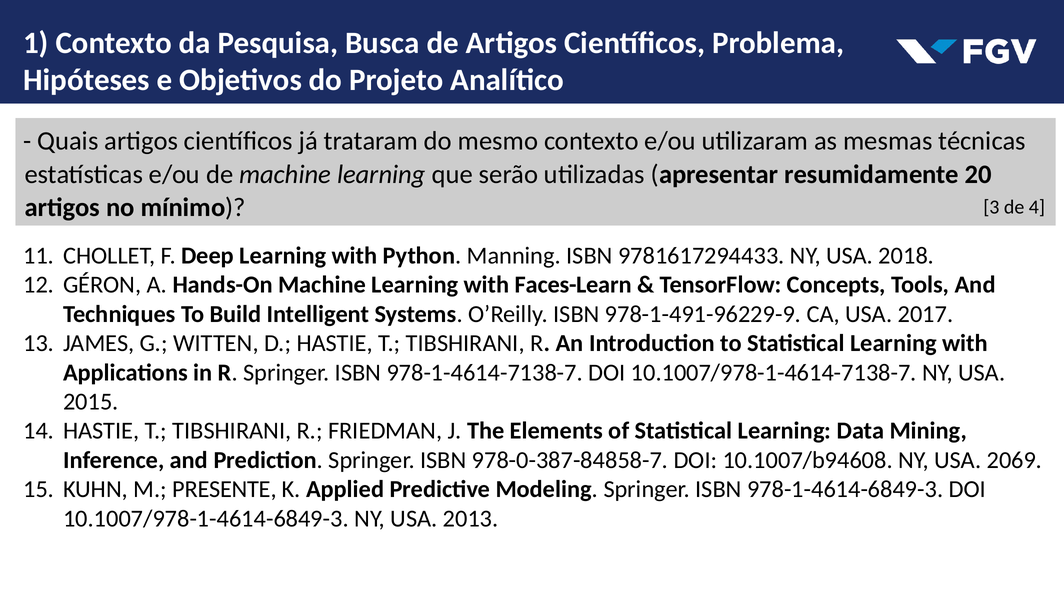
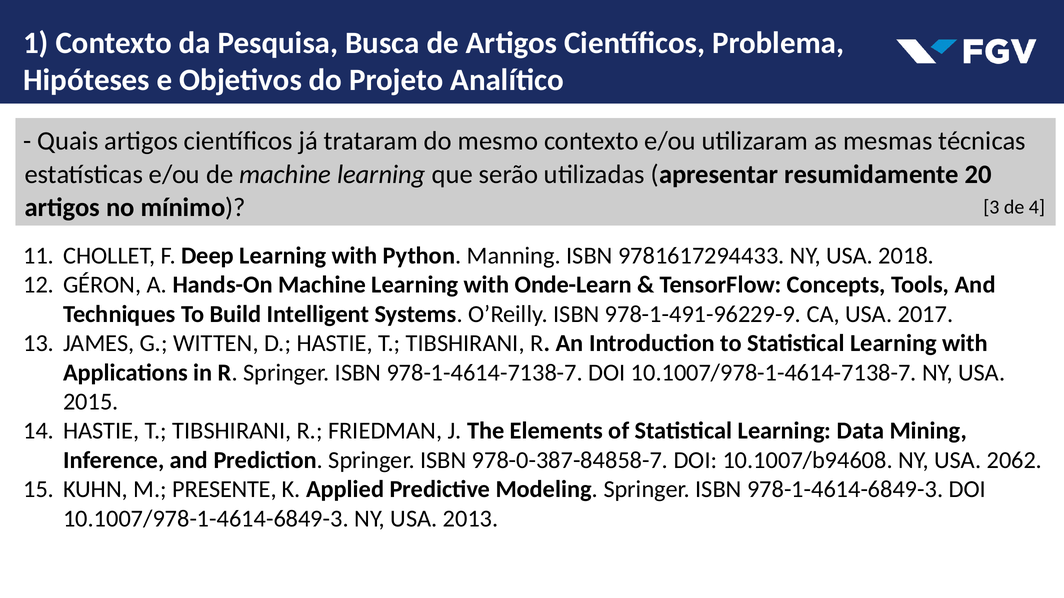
Faces-Learn: Faces-Learn -> Onde-Learn (573, 285)
2069: 2069 -> 2062 (1014, 461)
